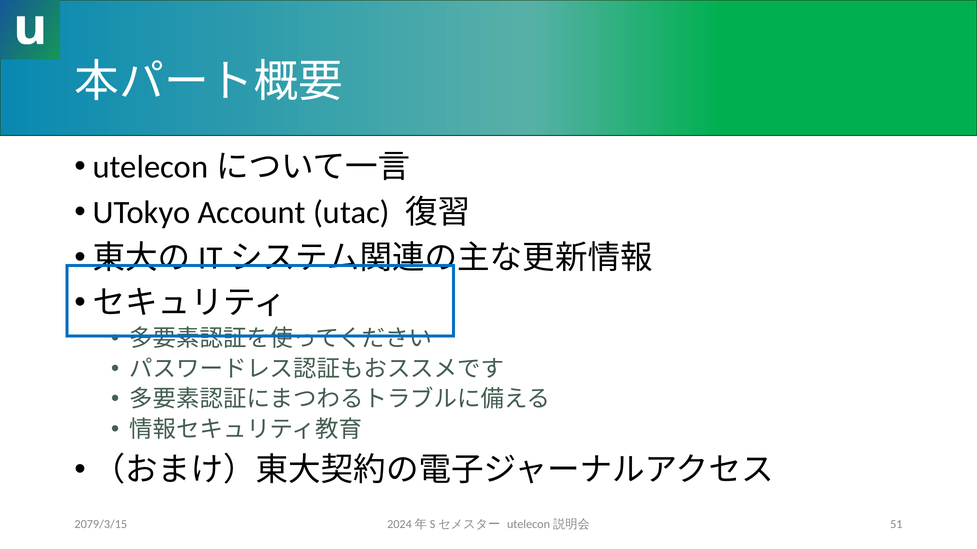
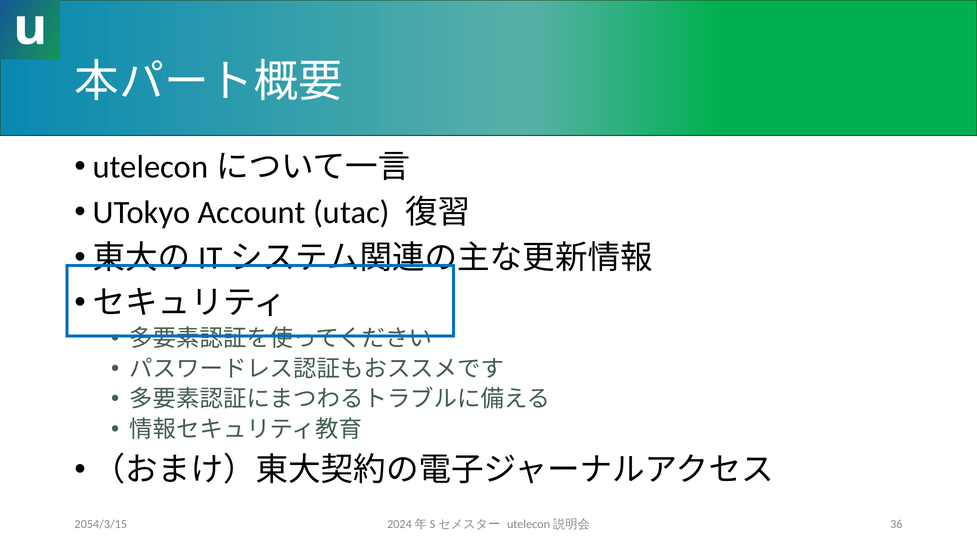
2079/3/15: 2079/3/15 -> 2054/3/15 (101, 525)
51: 51 -> 36 (896, 525)
